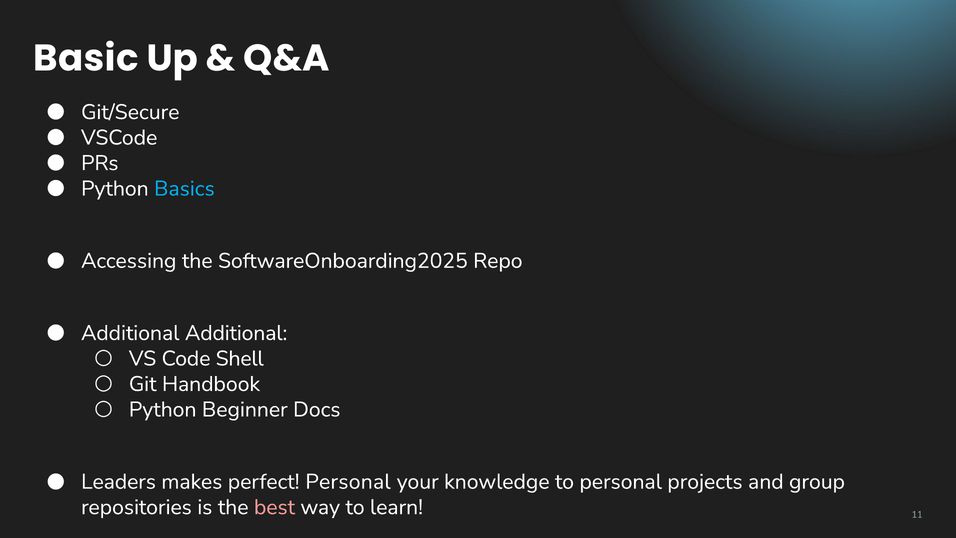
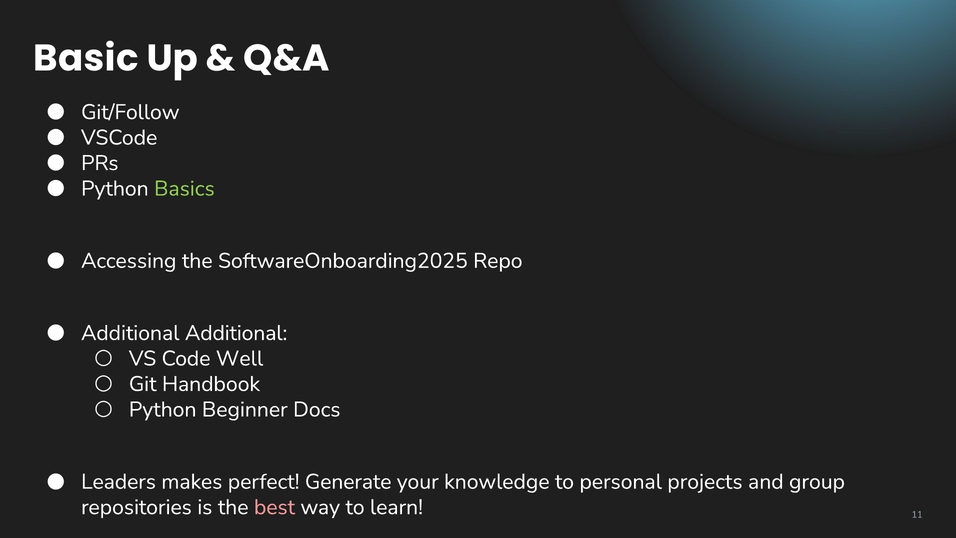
Git/Secure: Git/Secure -> Git/Follow (130, 112)
Basics colour: light blue -> light green (184, 188)
Shell: Shell -> Well (240, 358)
perfect Personal: Personal -> Generate (348, 481)
